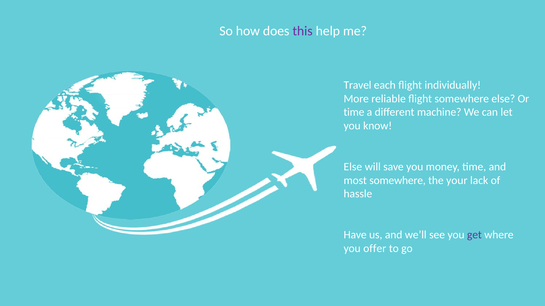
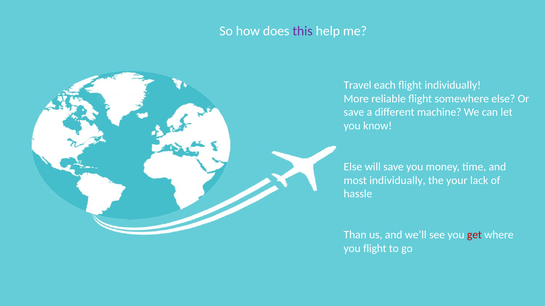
time: time -> save (354, 112)
most somewhere: somewhere -> individually (397, 181)
Have: Have -> Than (355, 235)
get colour: purple -> red (474, 235)
you offer: offer -> flight (375, 249)
